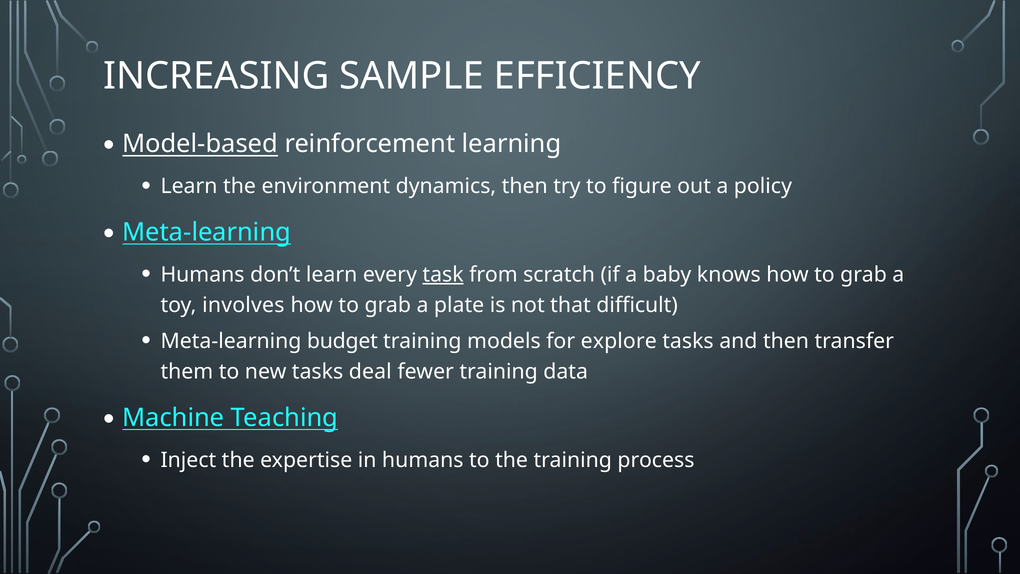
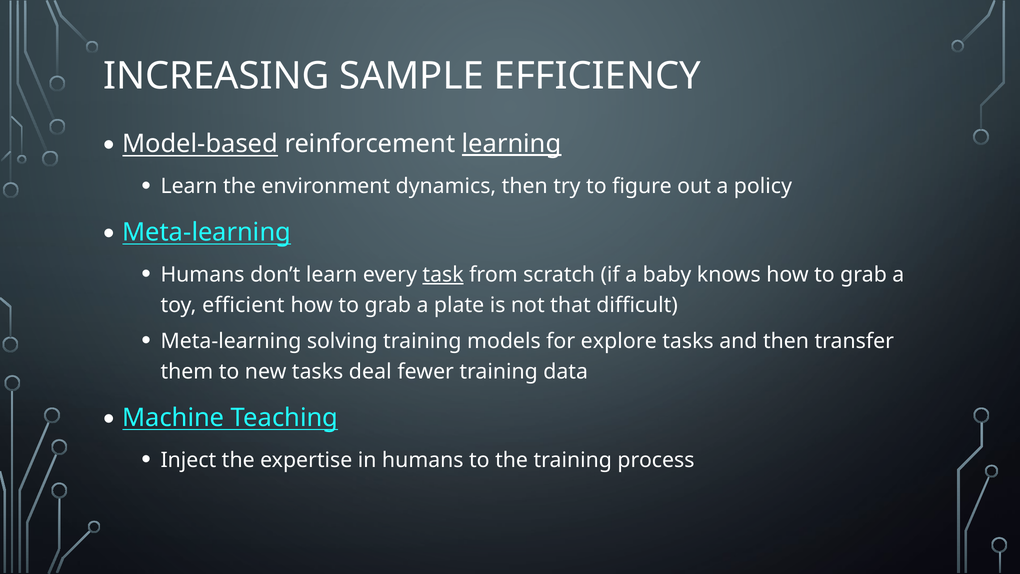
learning underline: none -> present (512, 144)
involves: involves -> efficient (243, 305)
budget: budget -> solving (342, 341)
